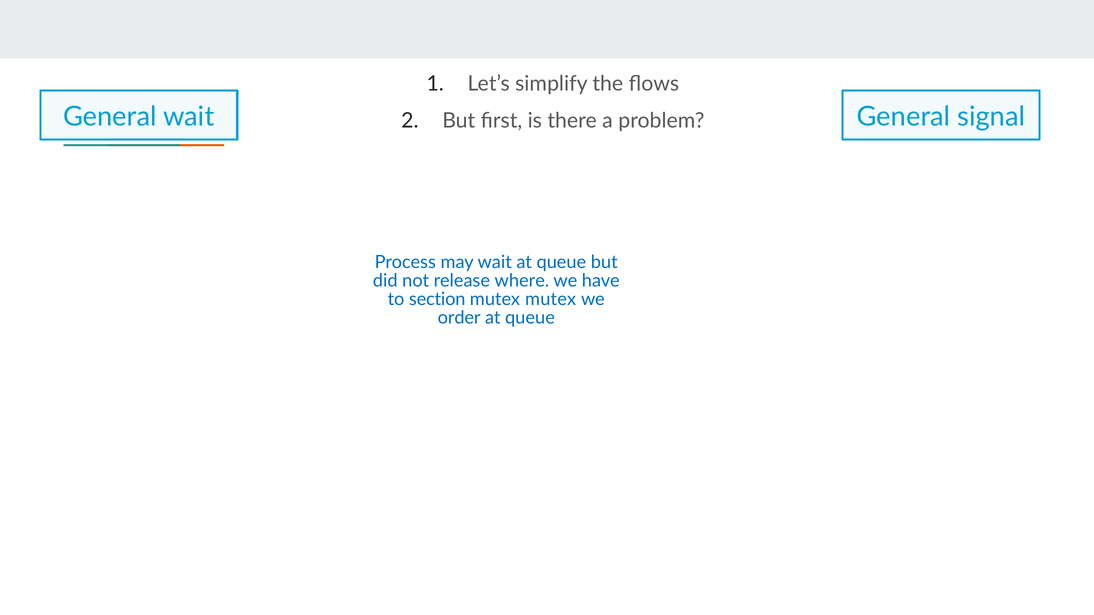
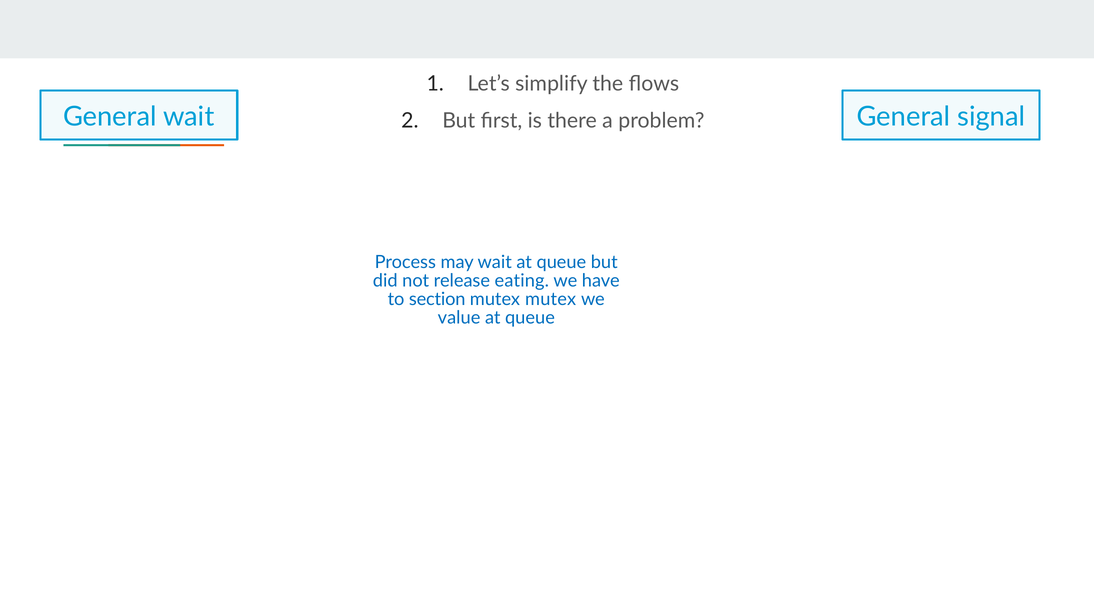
where: where -> eating (522, 281)
order: order -> value (459, 318)
